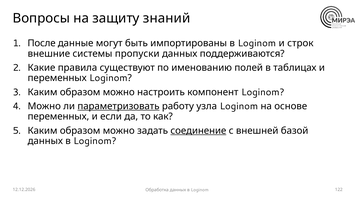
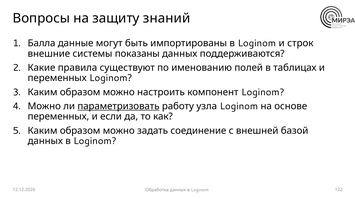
После: После -> Балла (42, 43)
пропуски: пропуски -> показаны (137, 54)
соединение underline: present -> none (198, 131)
